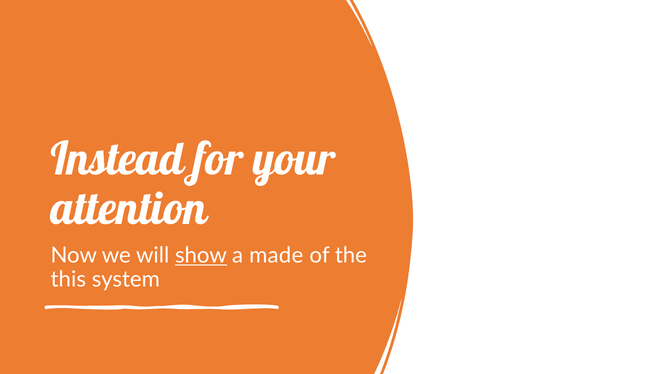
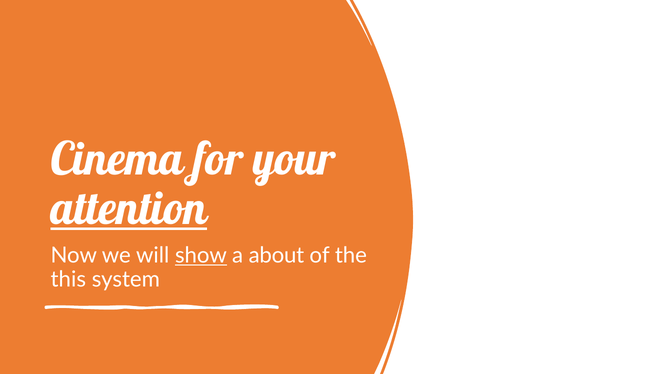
Instead: Instead -> Cinema (117, 160)
attention underline: none -> present (129, 210)
made: made -> about (276, 256)
